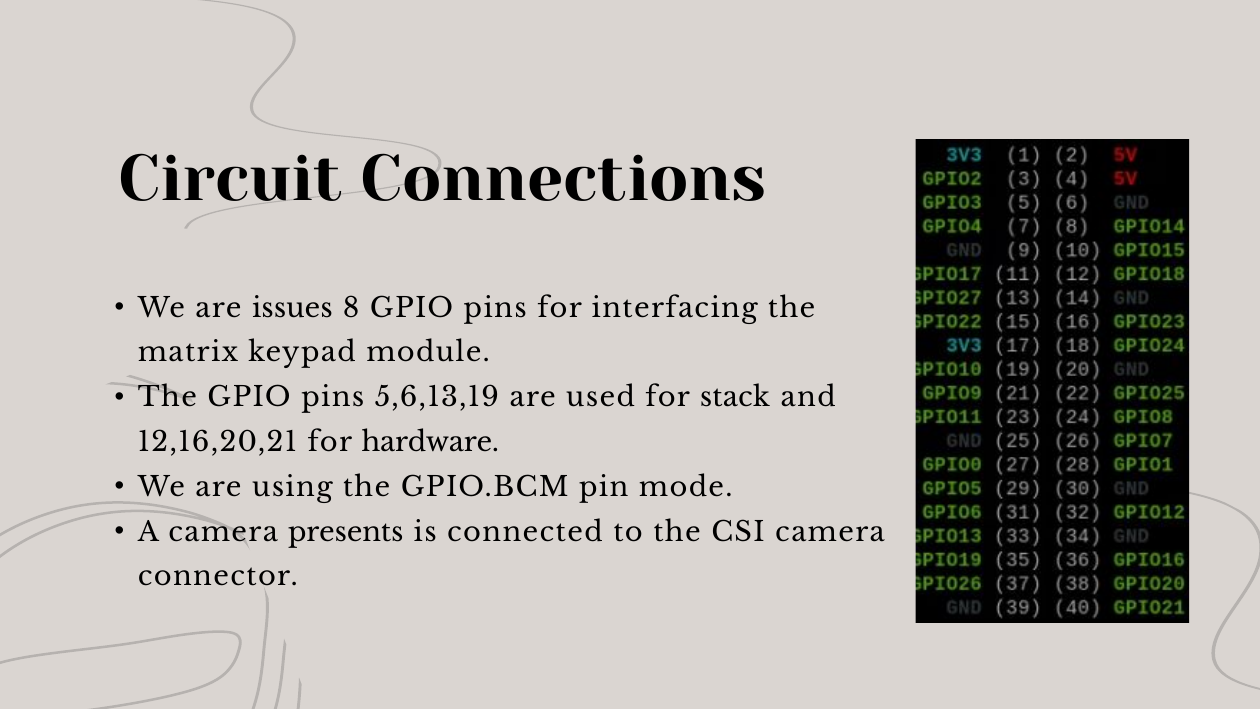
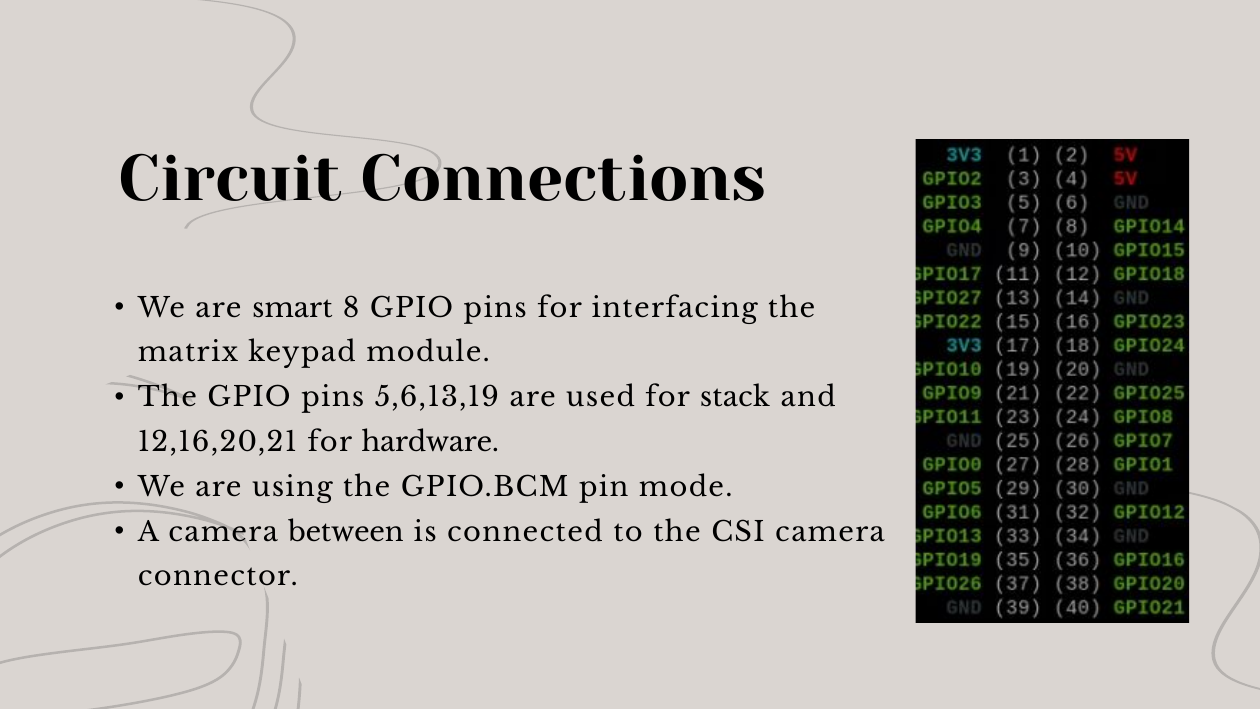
issues: issues -> smart (292, 308)
presents: presents -> between (346, 532)
